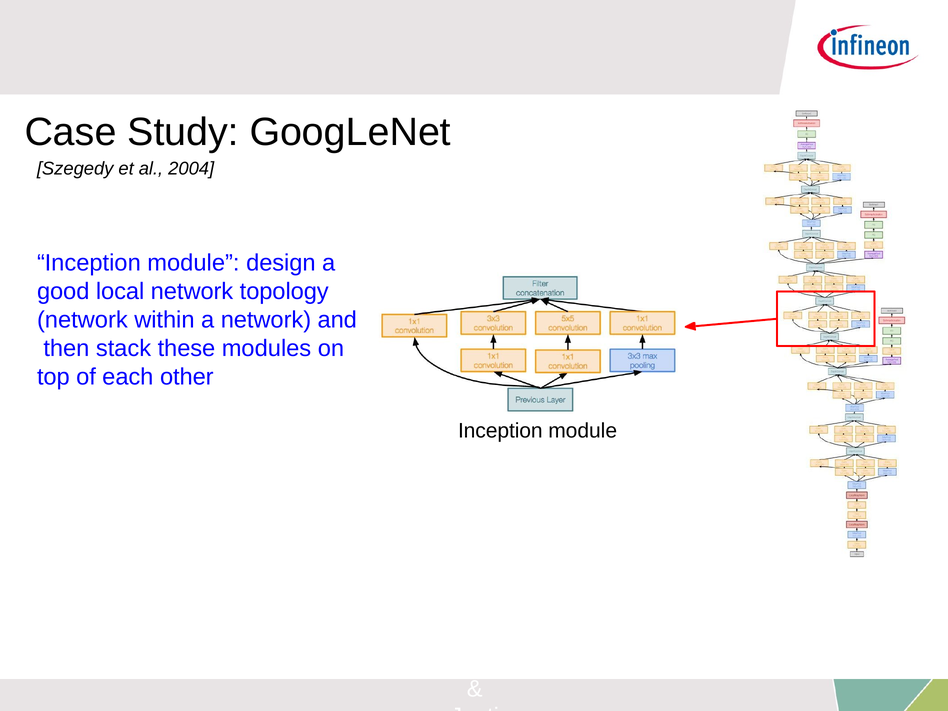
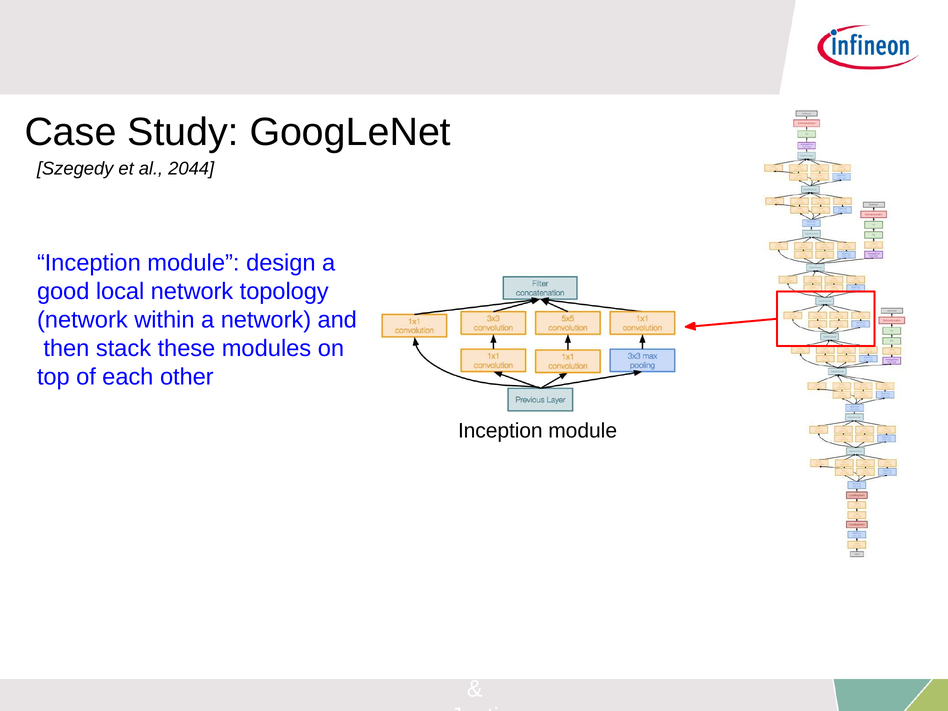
2004: 2004 -> 2044 (191, 169)
